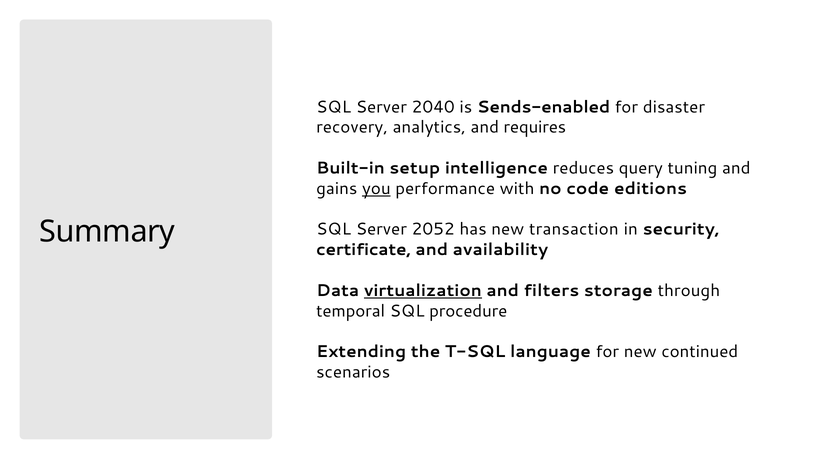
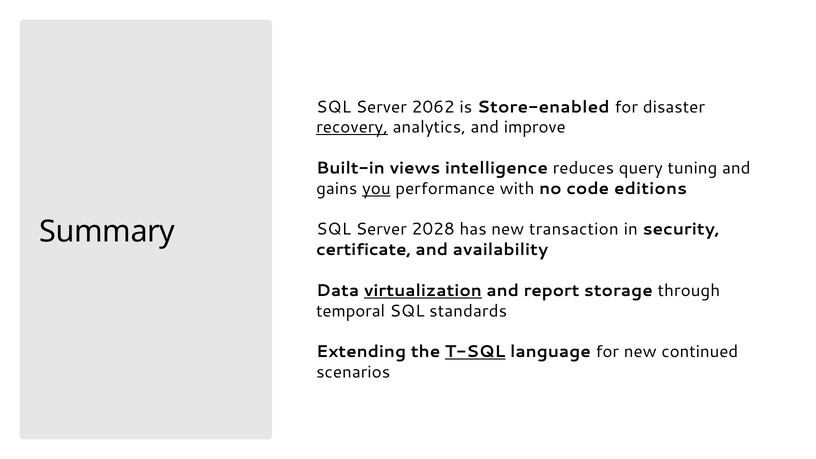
2040: 2040 -> 2062 (433, 107)
Sends-enabled: Sends-enabled -> Store-enabled (543, 107)
recovery underline: none -> present (352, 127)
requires: requires -> improve (535, 127)
setup: setup -> views (415, 168)
2052: 2052 -> 2028 (433, 229)
filters: filters -> report (552, 291)
procedure: procedure -> standards (468, 311)
T-SQL underline: none -> present (475, 352)
